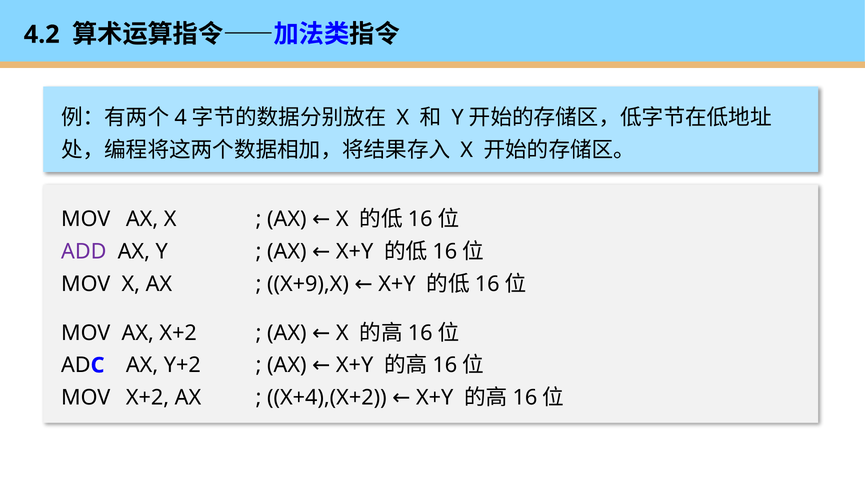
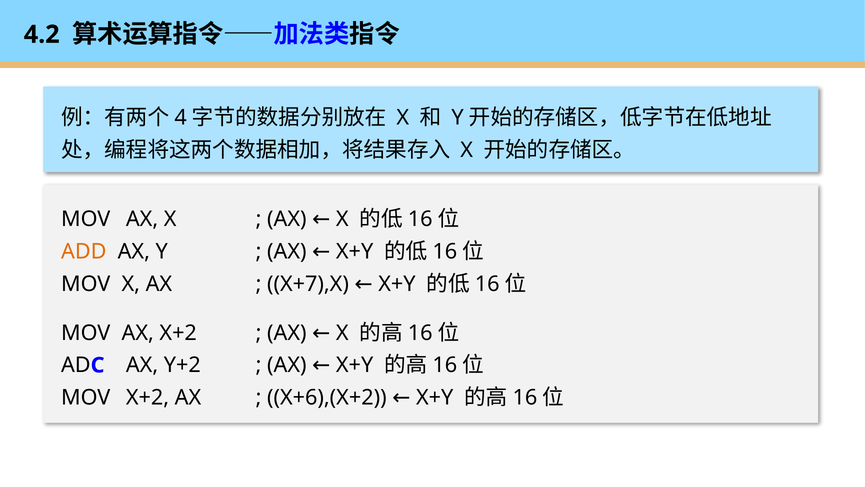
ADD colour: purple -> orange (84, 251)
X+9),X: X+9),X -> X+7),X (308, 284)
X+4),(X+2: X+4),(X+2 -> X+6),(X+2 (327, 397)
